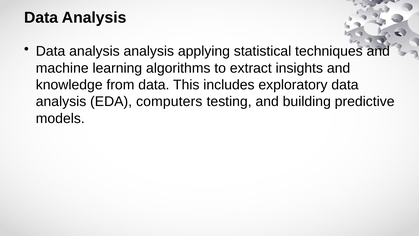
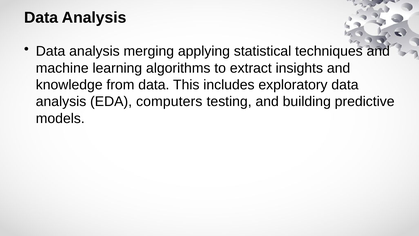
analysis analysis: analysis -> merging (149, 51)
